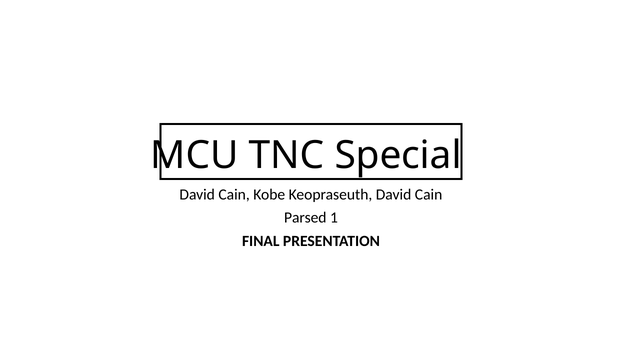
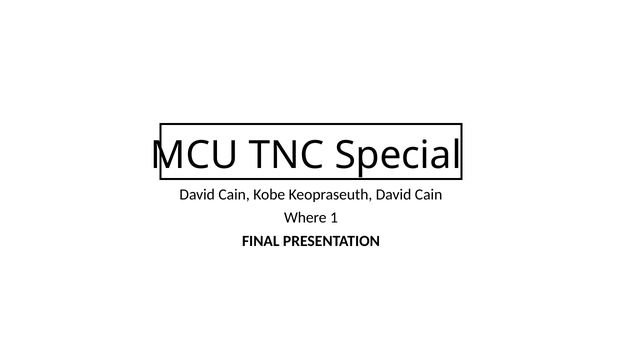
Parsed: Parsed -> Where (305, 218)
